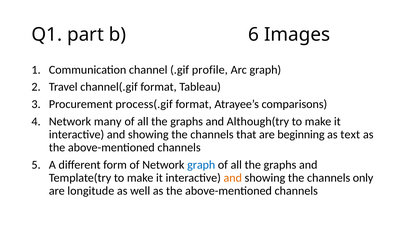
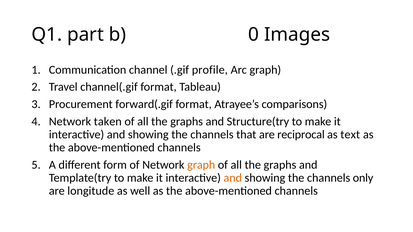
6: 6 -> 0 (254, 35)
process(.gif: process(.gif -> forward(.gif (144, 104)
many: many -> taken (108, 122)
Although(try: Although(try -> Structure(try (258, 122)
beginning: beginning -> reciprocal (301, 135)
graph colour: blue -> orange (201, 165)
